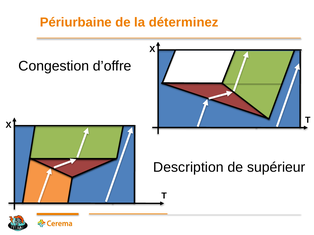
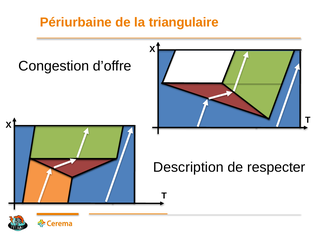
déterminez: déterminez -> triangulaire (184, 22)
supérieur: supérieur -> respecter (276, 168)
